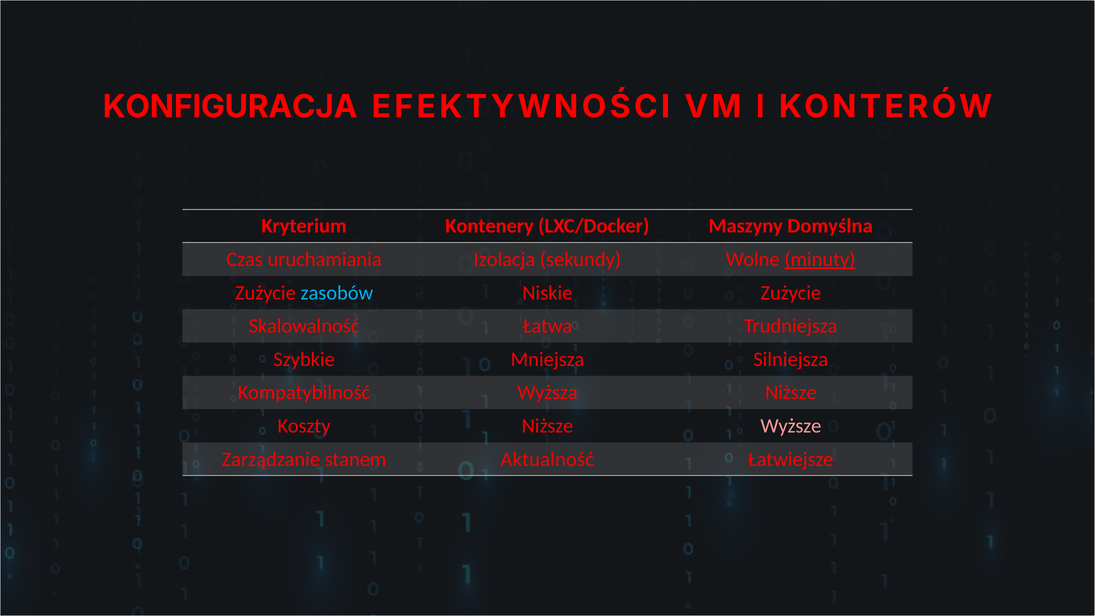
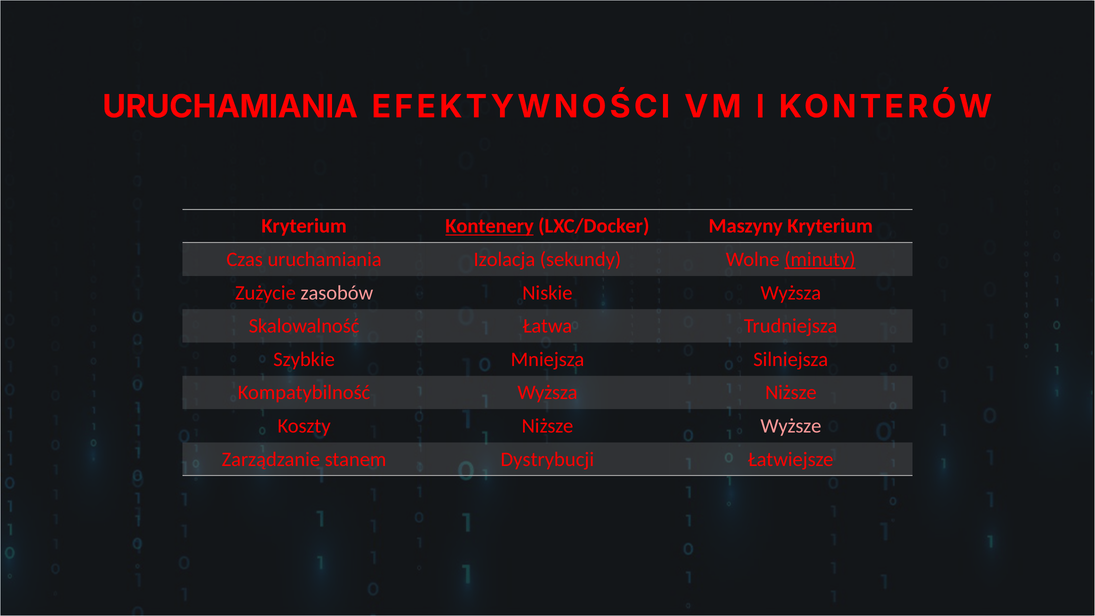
KONFIGURACJA: KONFIGURACJA -> URUCHAMIANIA (230, 107)
Kontenery underline: none -> present (490, 226)
Maszyny Domyślna: Domyślna -> Kryterium (830, 226)
zasobów colour: light blue -> pink (337, 293)
Niskie Zużycie: Zużycie -> Wyższa (791, 293)
Aktualność: Aktualność -> Dystrybucji (547, 459)
